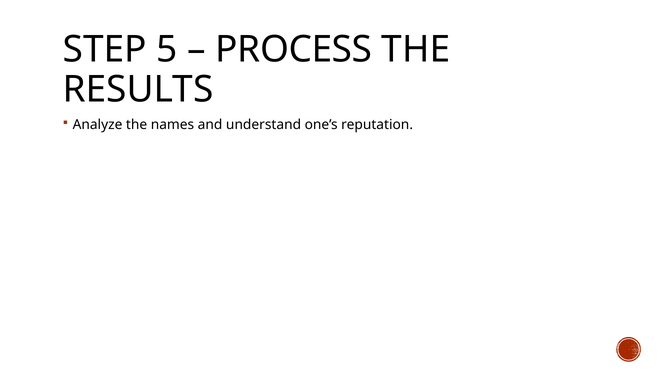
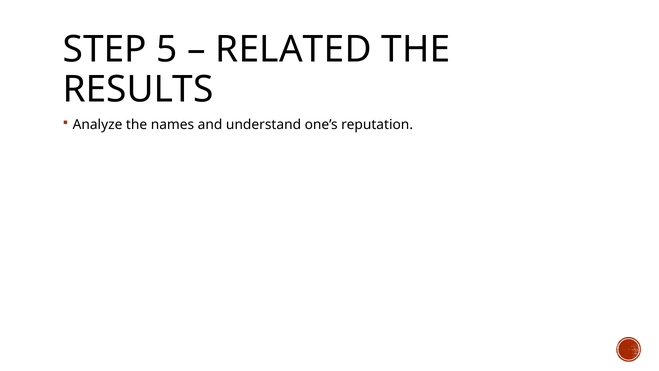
PROCESS: PROCESS -> RELATED (294, 49)
